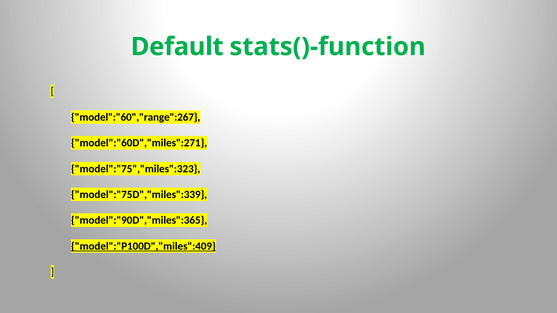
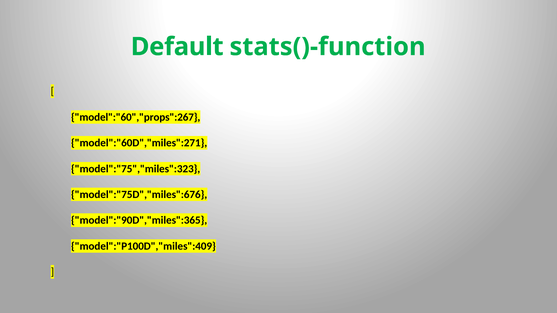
model":"60","range":267: model":"60","range":267 -> model":"60","props":267 (136, 117)
model":"75D","miles":339: model":"75D","miles":339 -> model":"75D","miles":676 (139, 195)
model":"P100D","miles":409 underline: present -> none (143, 246)
